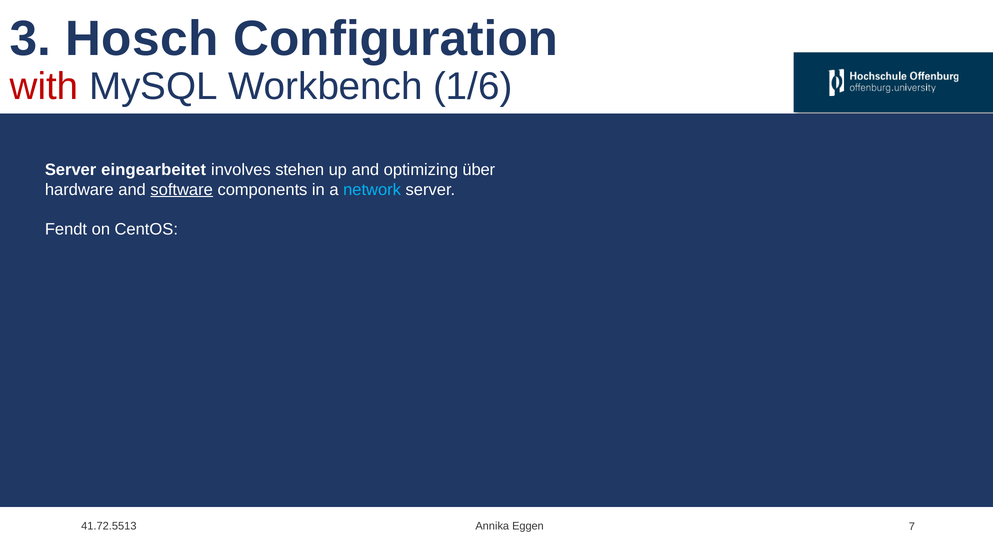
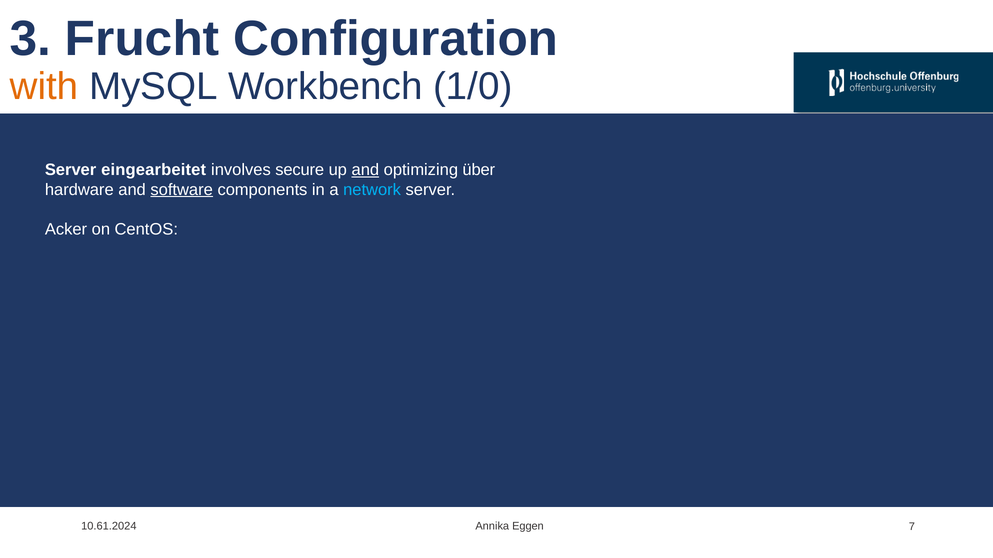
Hosch: Hosch -> Frucht (142, 39)
with colour: red -> orange (44, 86)
1/6: 1/6 -> 1/0 (473, 86)
stehen: stehen -> secure (300, 170)
and underline: none -> present (365, 170)
Fendt: Fendt -> Acker (66, 230)
41.72.5513: 41.72.5513 -> 10.61.2024 (109, 527)
